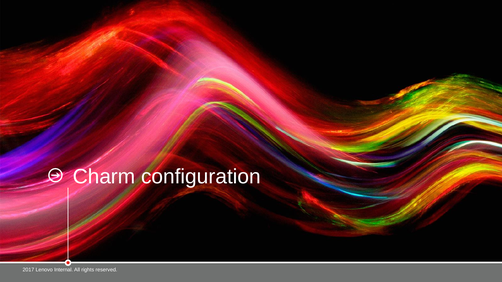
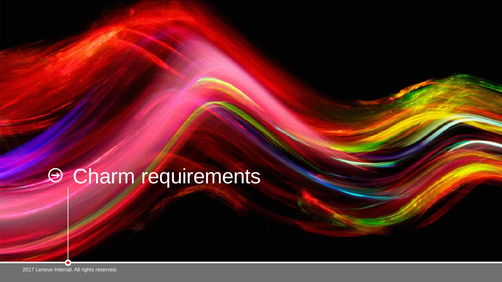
configuration: configuration -> requirements (201, 177)
